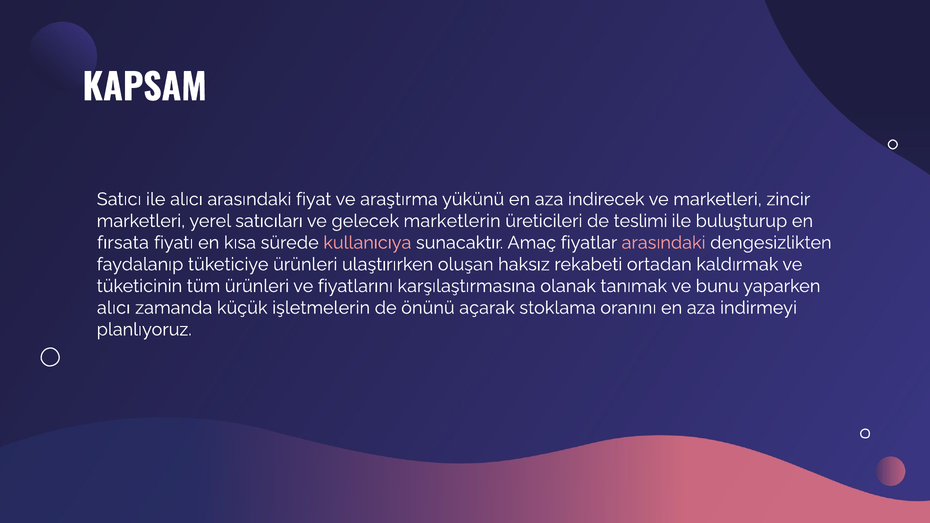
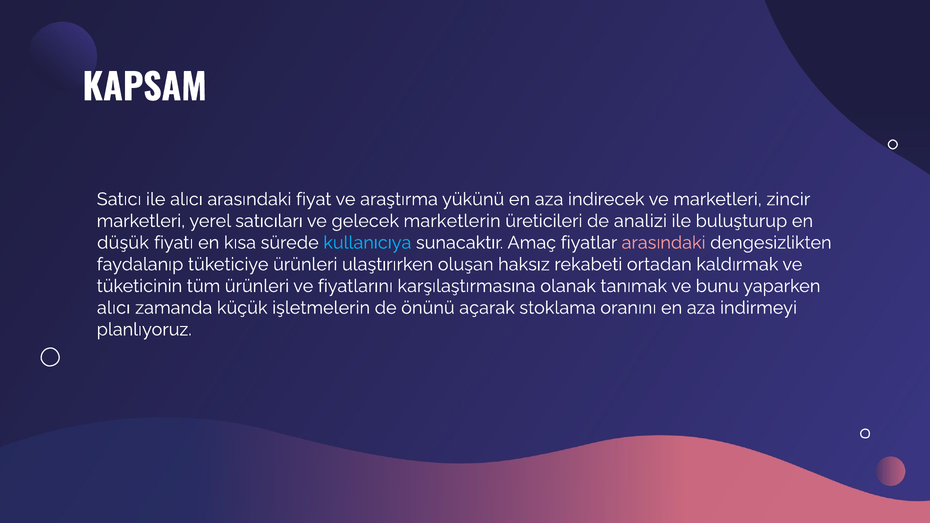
teslimi: teslimi -> analizi (640, 221)
fırsata: fırsata -> düşük (123, 243)
kullanıcıya colour: pink -> light blue (367, 243)
